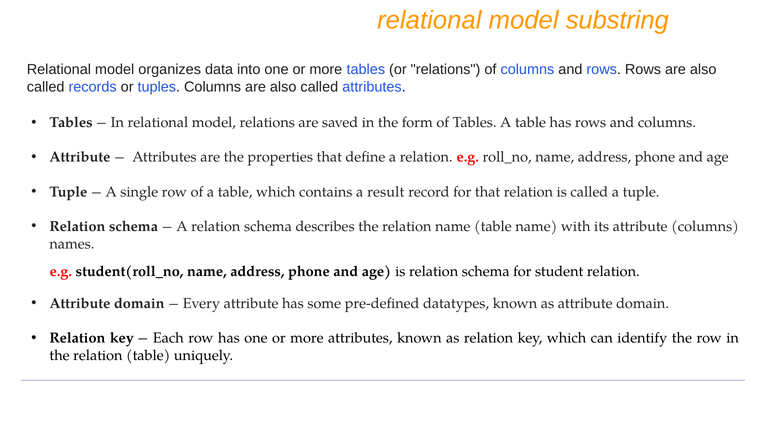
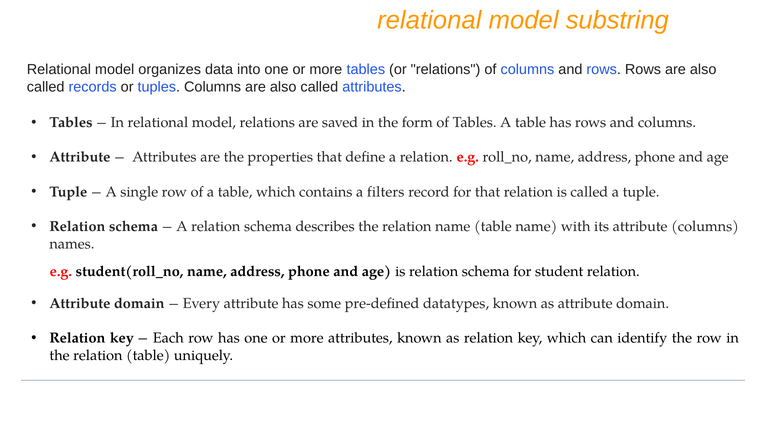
result: result -> filters (386, 192)
